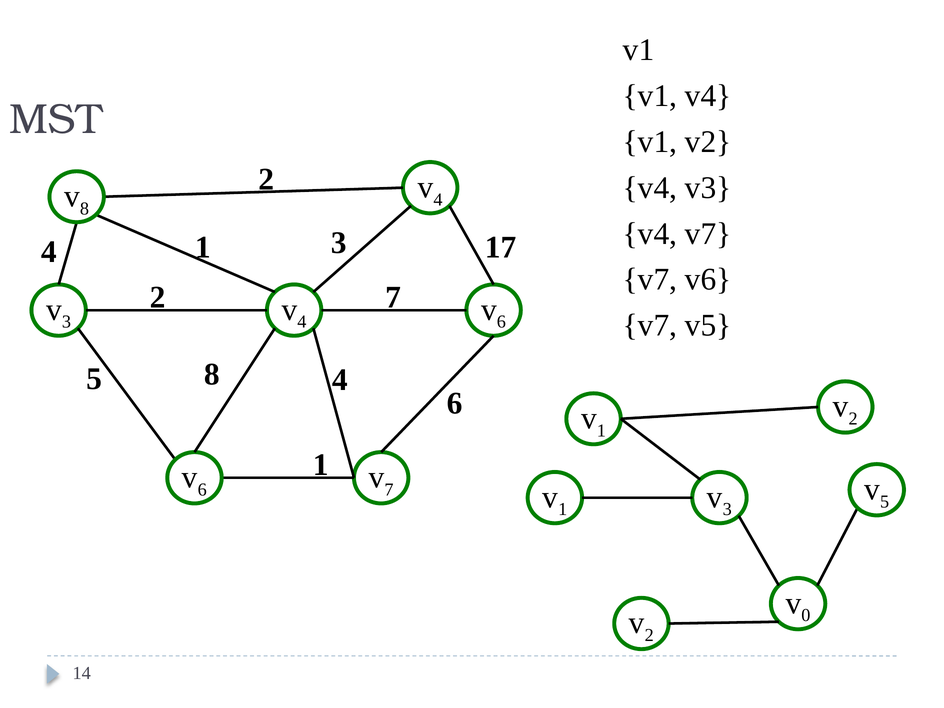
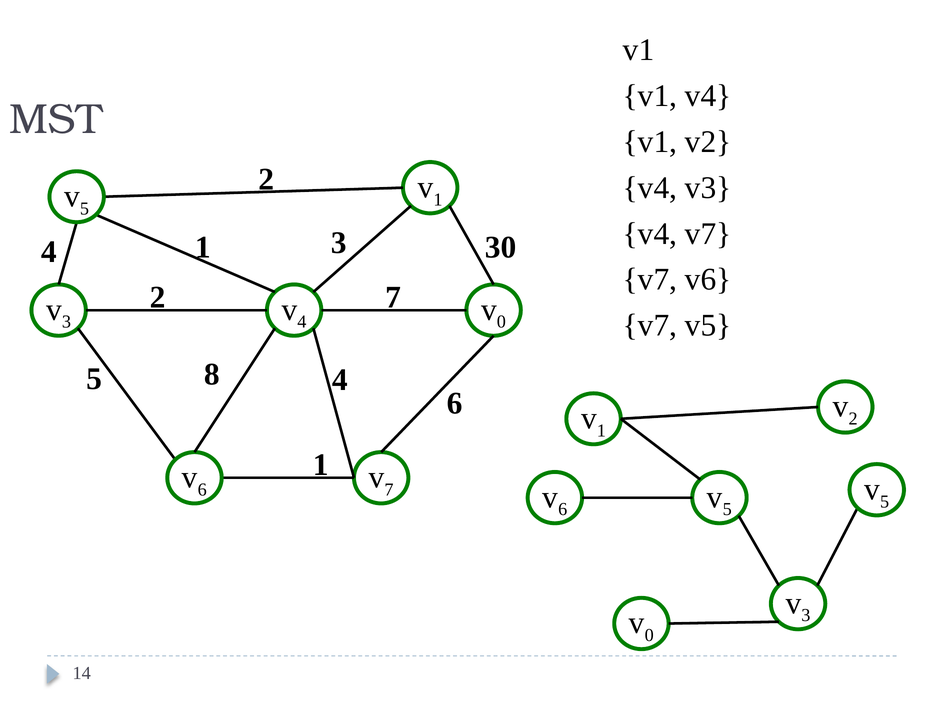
4: 4 -> 1 (438, 200)
8: 8 -> 5 (84, 209)
17: 17 -> 30 (501, 247)
6: 6 -> 0 (501, 322)
1: 1 -> 6 (563, 509)
3: 3 -> 5 (727, 509)
0: 0 -> 3 (806, 615)
2: 2 -> 0 (649, 635)
